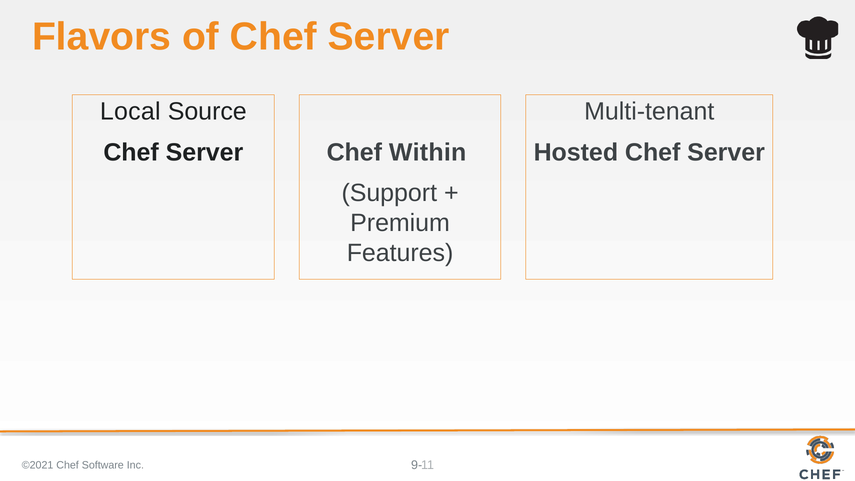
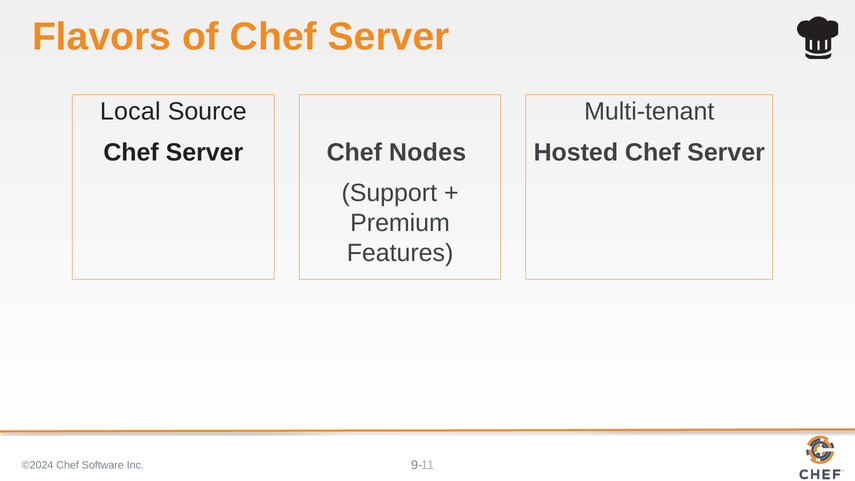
Within: Within -> Nodes (428, 152)
©2021: ©2021 -> ©2024 (38, 465)
